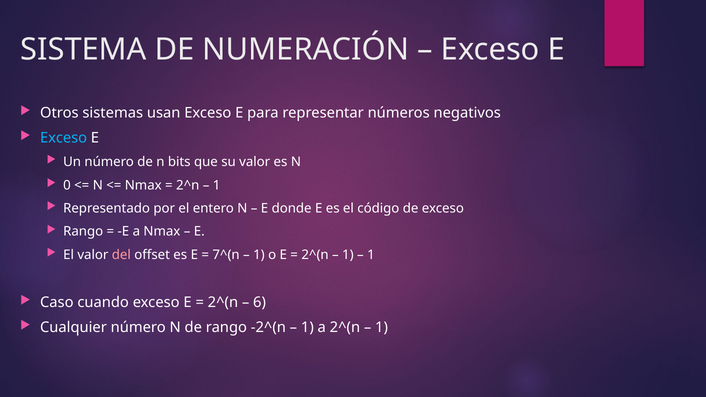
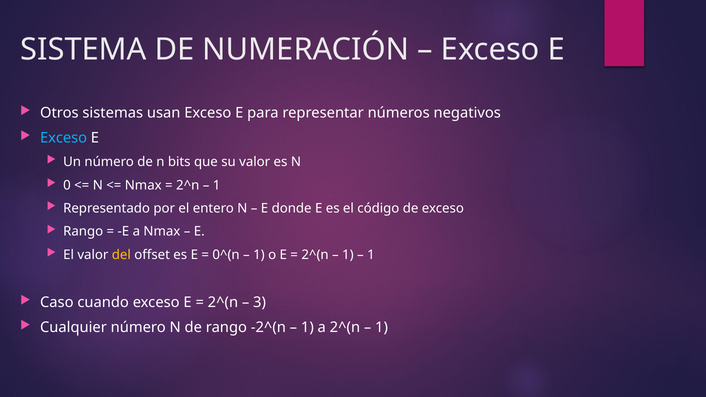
del colour: pink -> yellow (121, 255)
7^(n: 7^(n -> 0^(n (226, 255)
6: 6 -> 3 (260, 302)
